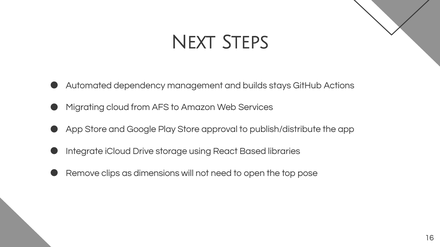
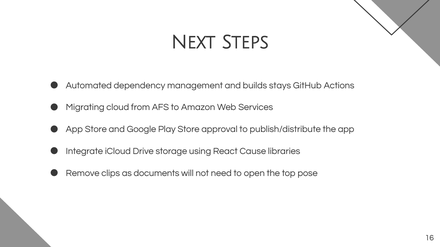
Based: Based -> Cause (253, 151)
dimensions: dimensions -> documents (157, 173)
